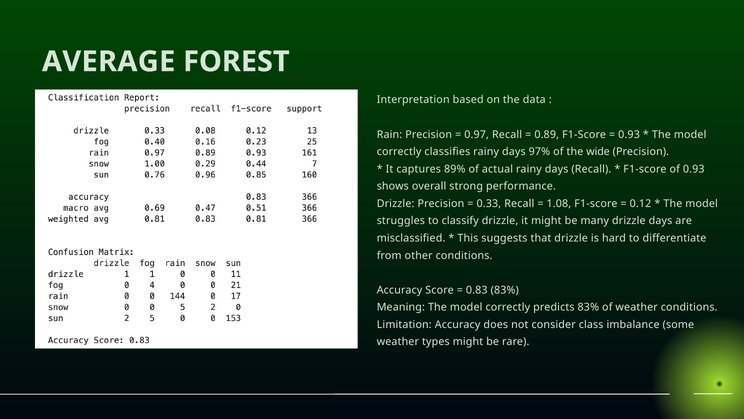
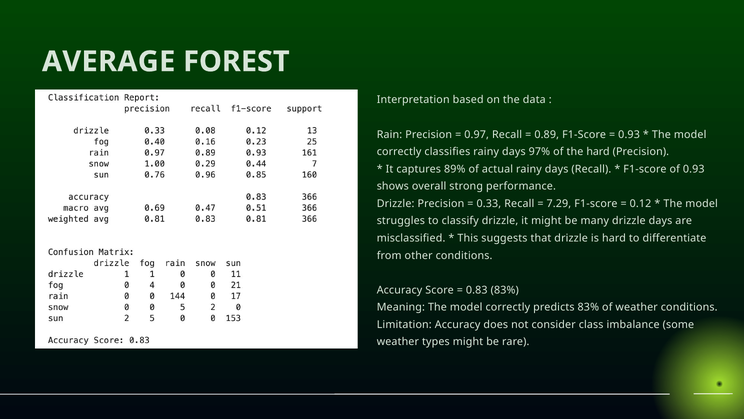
the wide: wide -> hard (598, 152)
1.08: 1.08 -> 7.29 (559, 203)
